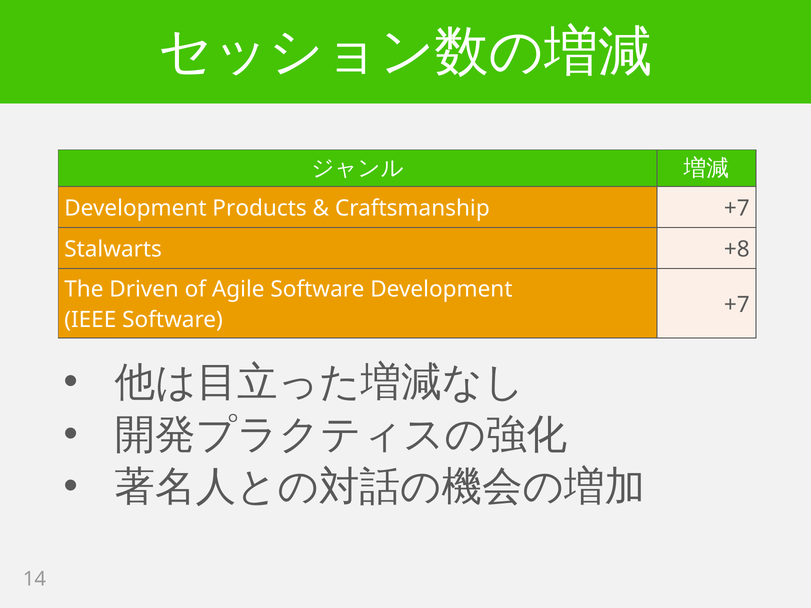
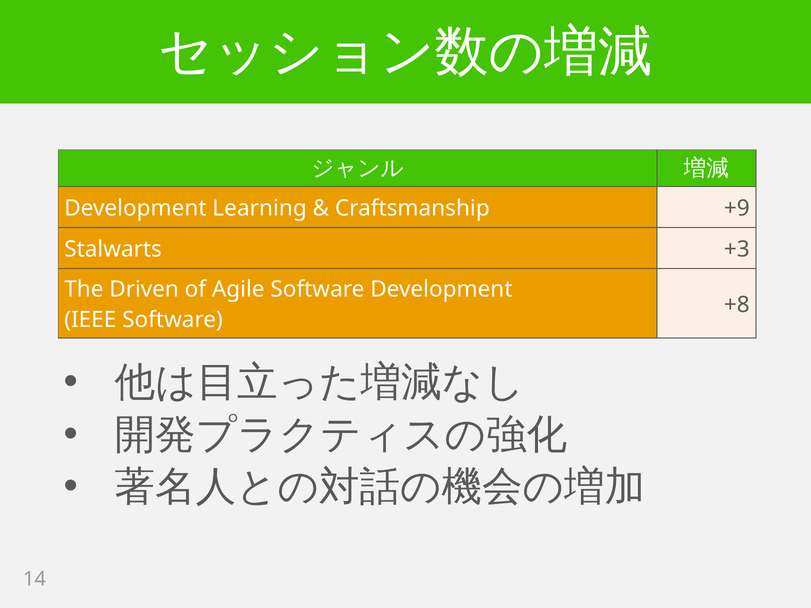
Products: Products -> Learning (260, 208)
Craftsmanship +7: +7 -> +9 (737, 208)
+8: +8 -> +3 (737, 249)
+7: +7 -> +8 (737, 305)
